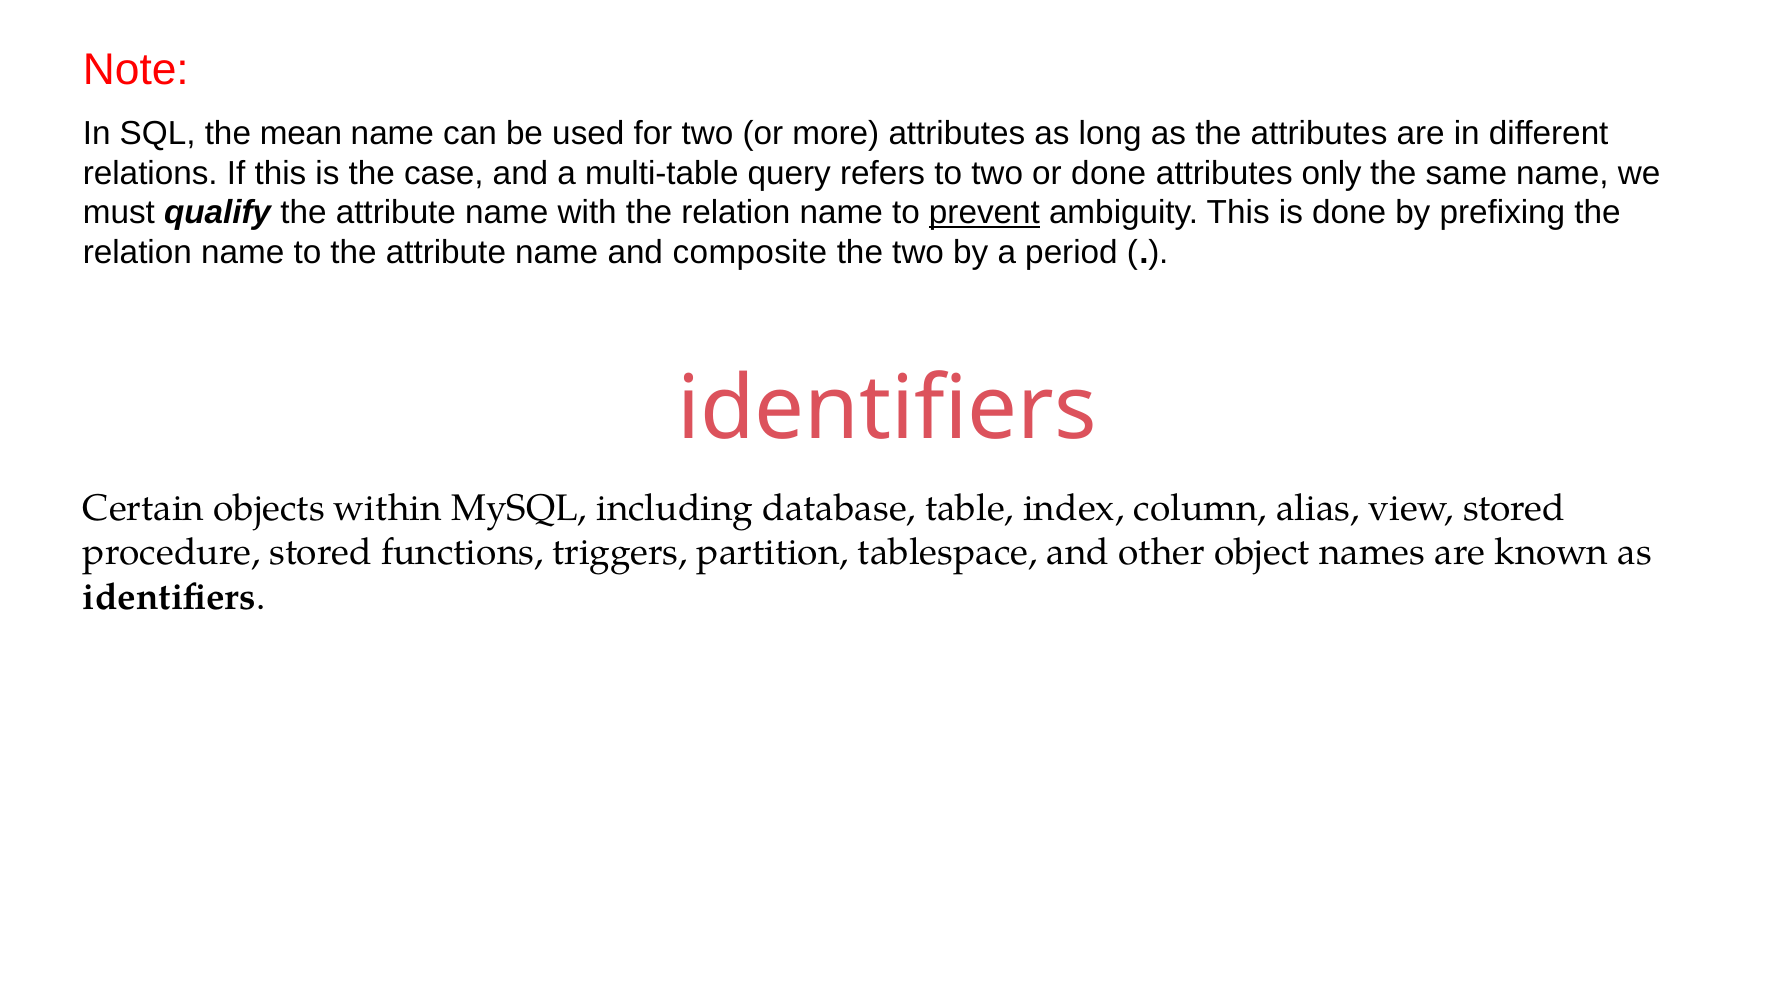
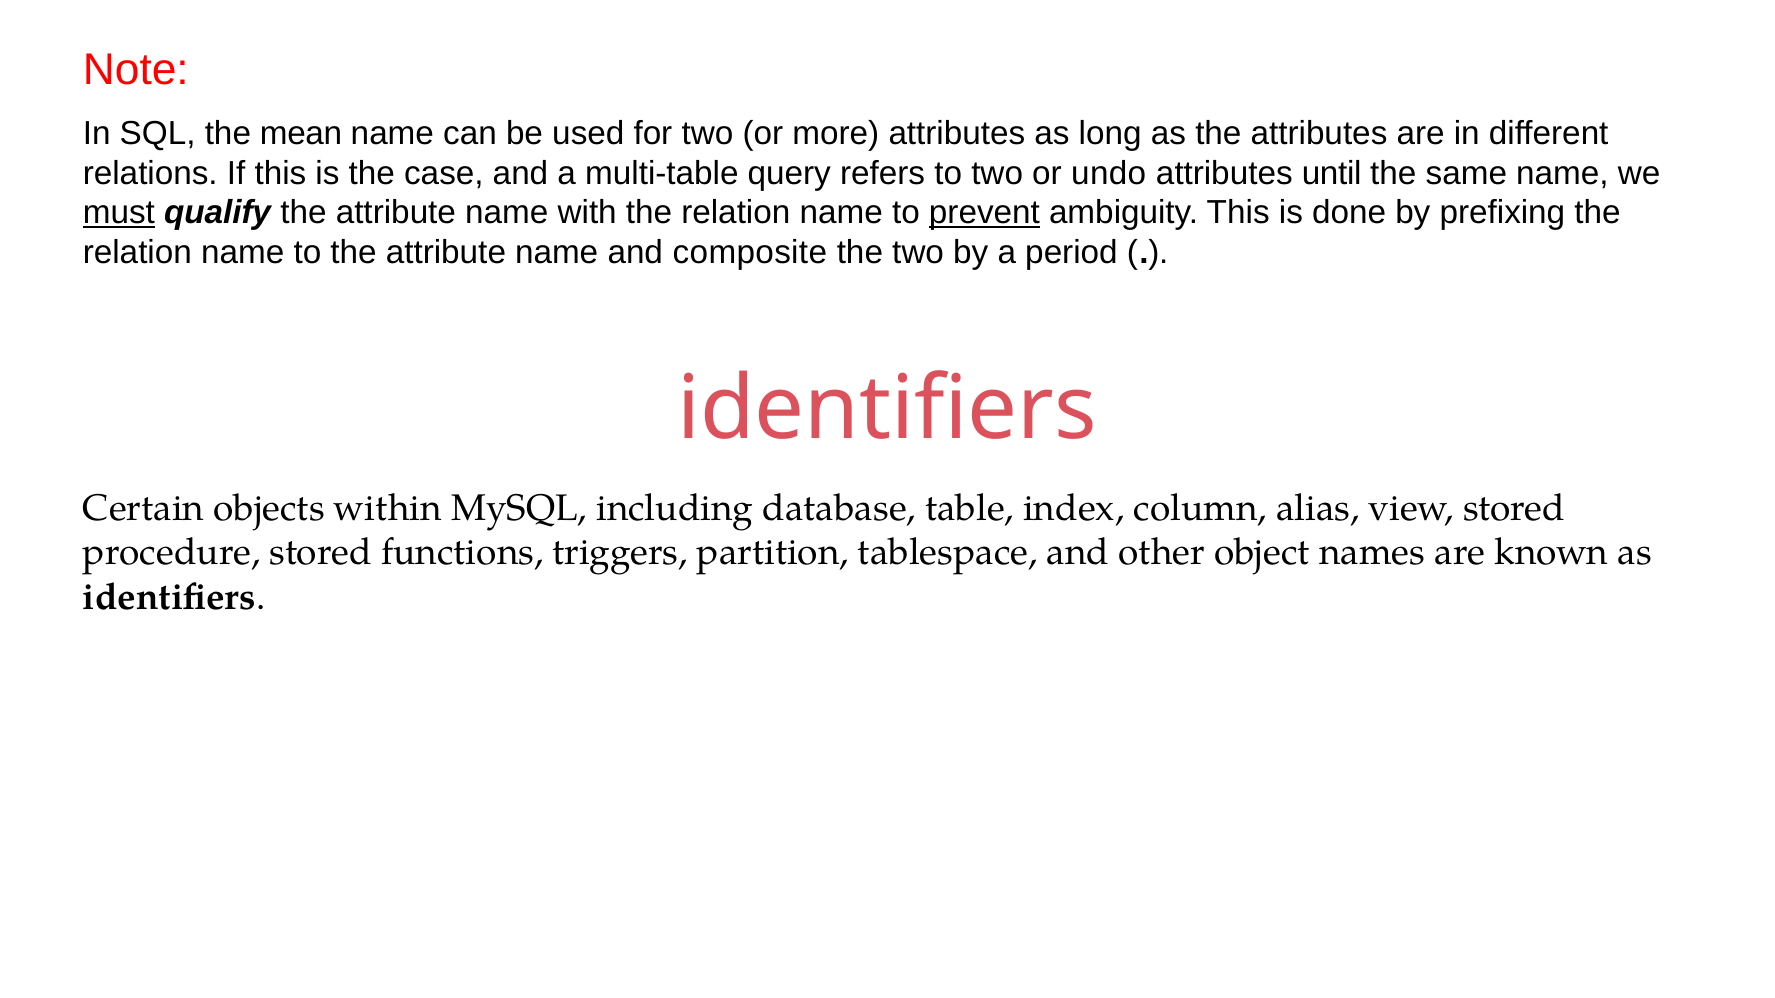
or done: done -> undo (1109, 173)
only: only -> until (1332, 173)
must underline: none -> present (119, 213)
